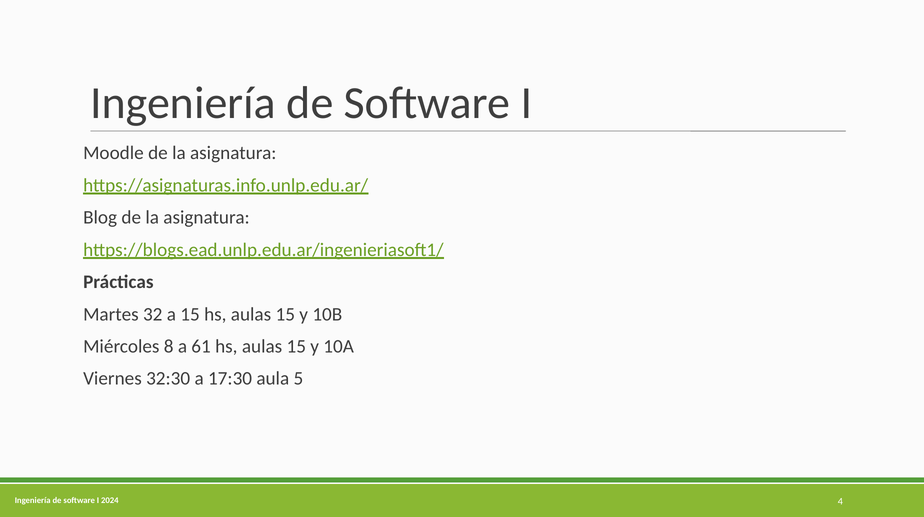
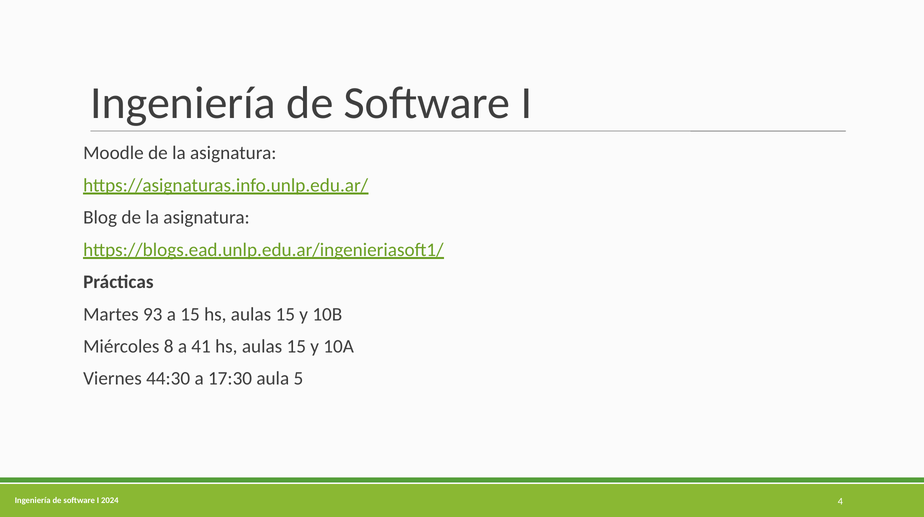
32: 32 -> 93 (153, 315)
61: 61 -> 41 (201, 347)
32:30: 32:30 -> 44:30 (168, 379)
